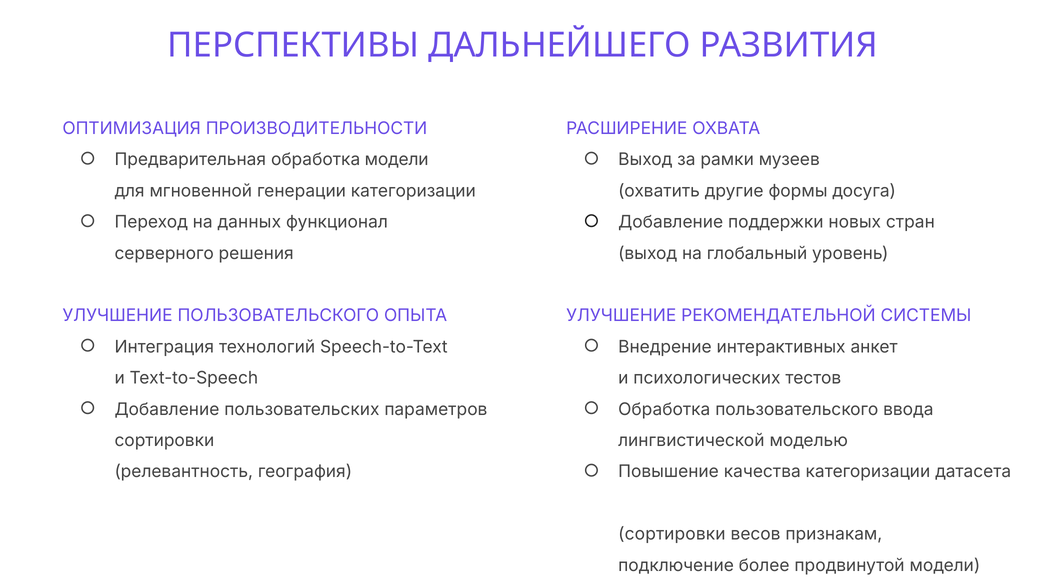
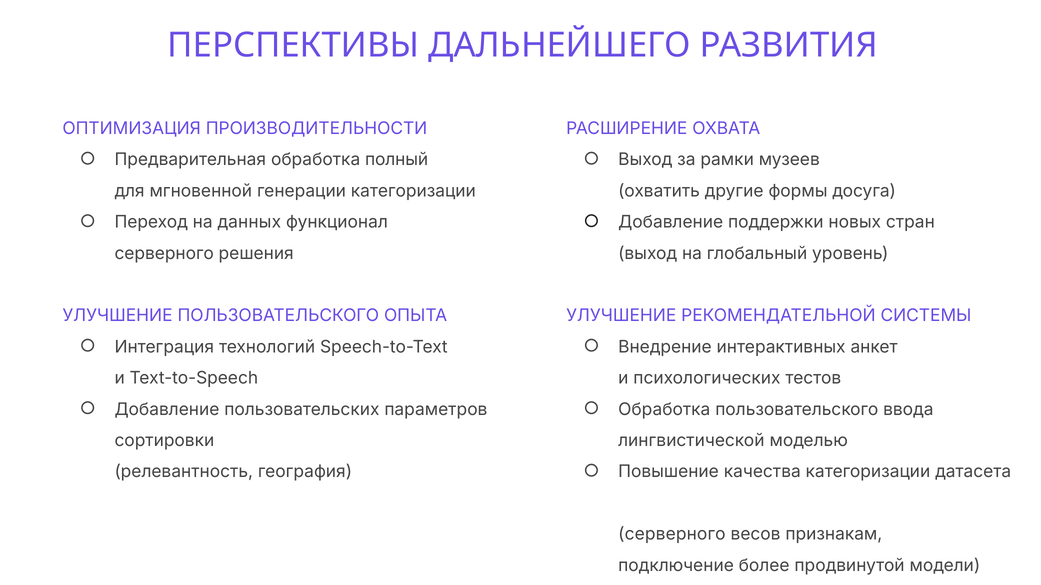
обработка модели: модели -> полный (397, 160)
сортировки: сортировки -> серверного (672, 535)
